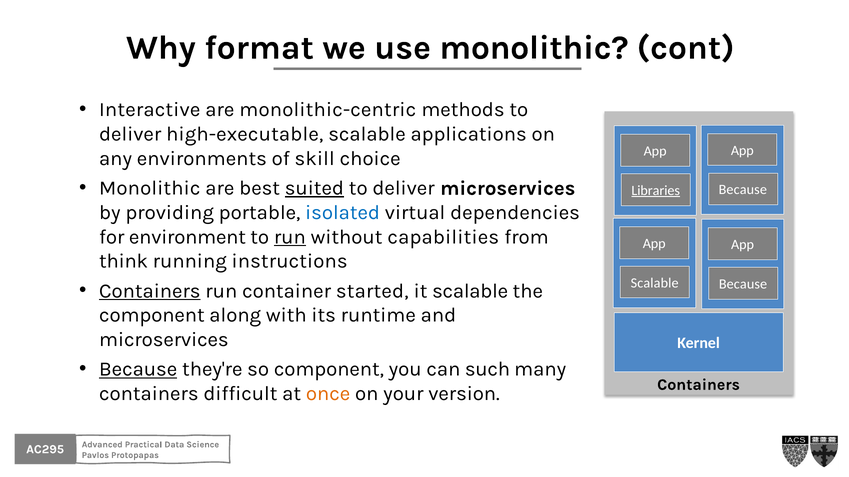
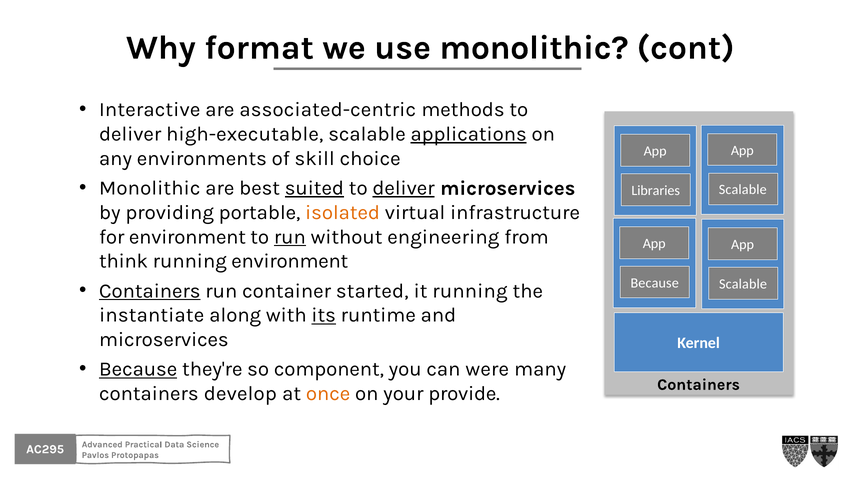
monolithic-centric: monolithic-centric -> associated-centric (328, 110)
applications underline: none -> present (469, 134)
deliver underline: none -> present (404, 188)
Because: Because -> Scalable (743, 190)
Libraries underline: present -> none (656, 191)
isolated colour: blue -> orange (343, 213)
dependencies: dependencies -> infrastructure (515, 213)
capabilities: capabilities -> engineering (443, 237)
running instructions: instructions -> environment (290, 262)
Scalable: Scalable -> Because (655, 283)
Because: Because -> Scalable (743, 284)
it scalable: scalable -> running (470, 291)
component: component -> instantiate (152, 316)
its underline: none -> present (324, 316)
such: such -> were (487, 370)
difficult: difficult -> develop (240, 394)
version: version -> provide (464, 394)
